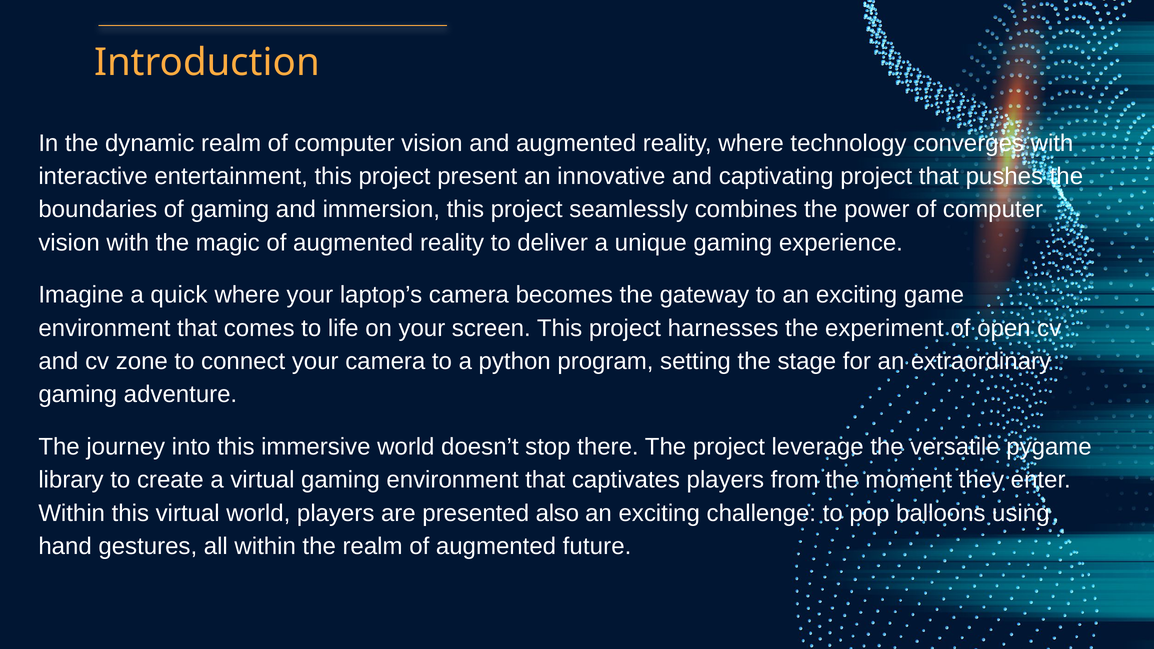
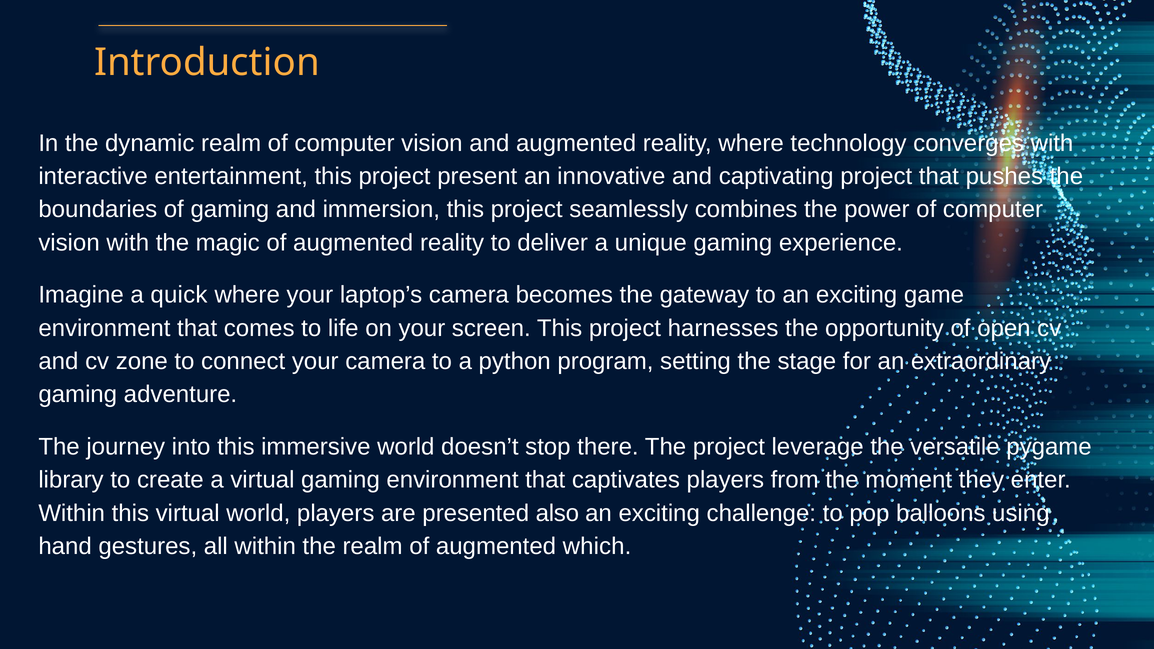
experiment: experiment -> opportunity (884, 328)
future: future -> which (597, 546)
